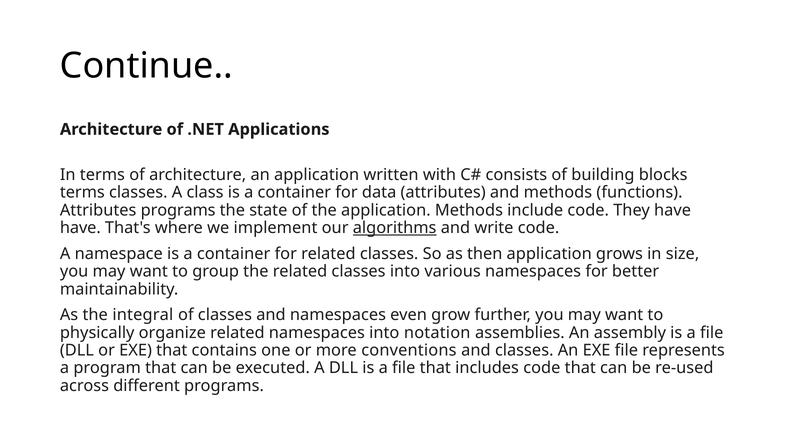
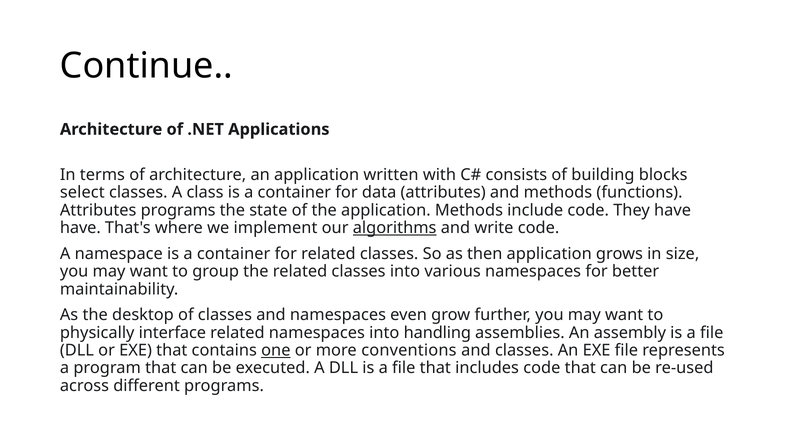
terms: terms -> select (82, 193)
integral: integral -> desktop (143, 315)
organize: organize -> interface (172, 333)
notation: notation -> handling (437, 333)
one underline: none -> present (276, 350)
